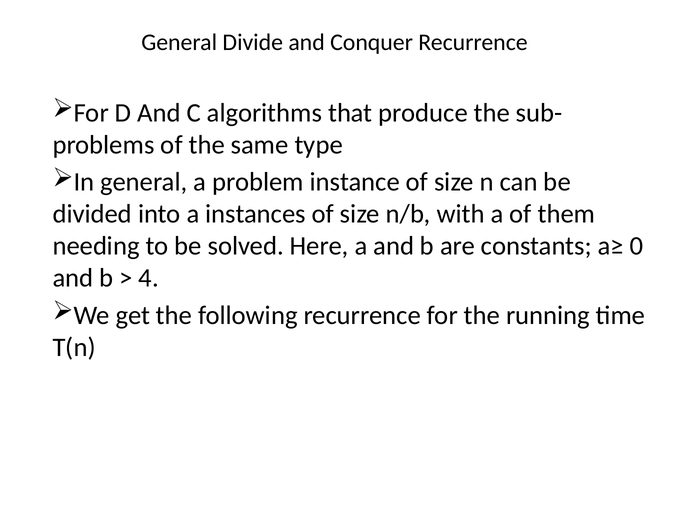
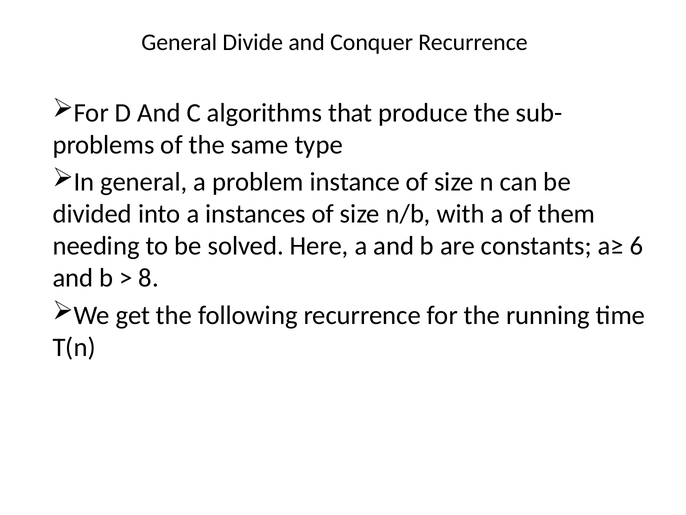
0: 0 -> 6 (637, 246)
4: 4 -> 8 (149, 278)
